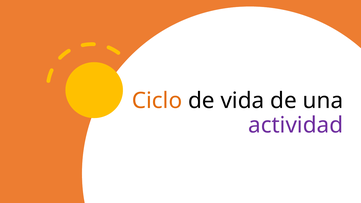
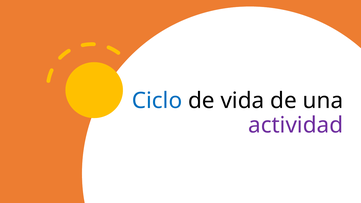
Ciclo colour: orange -> blue (157, 101)
